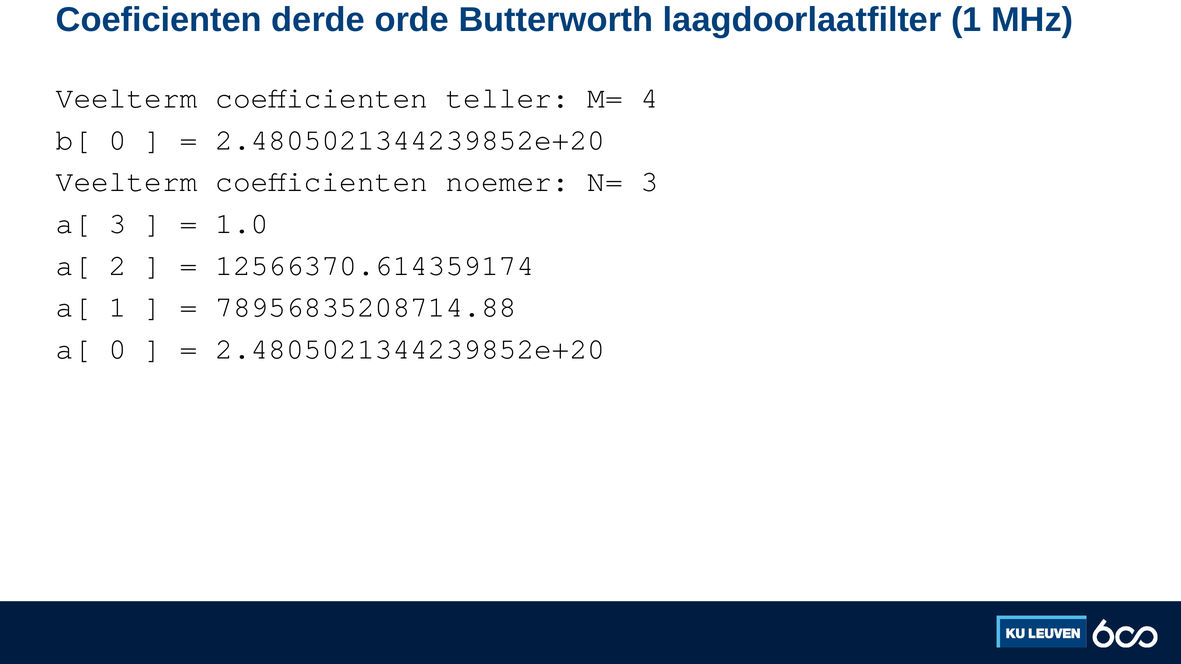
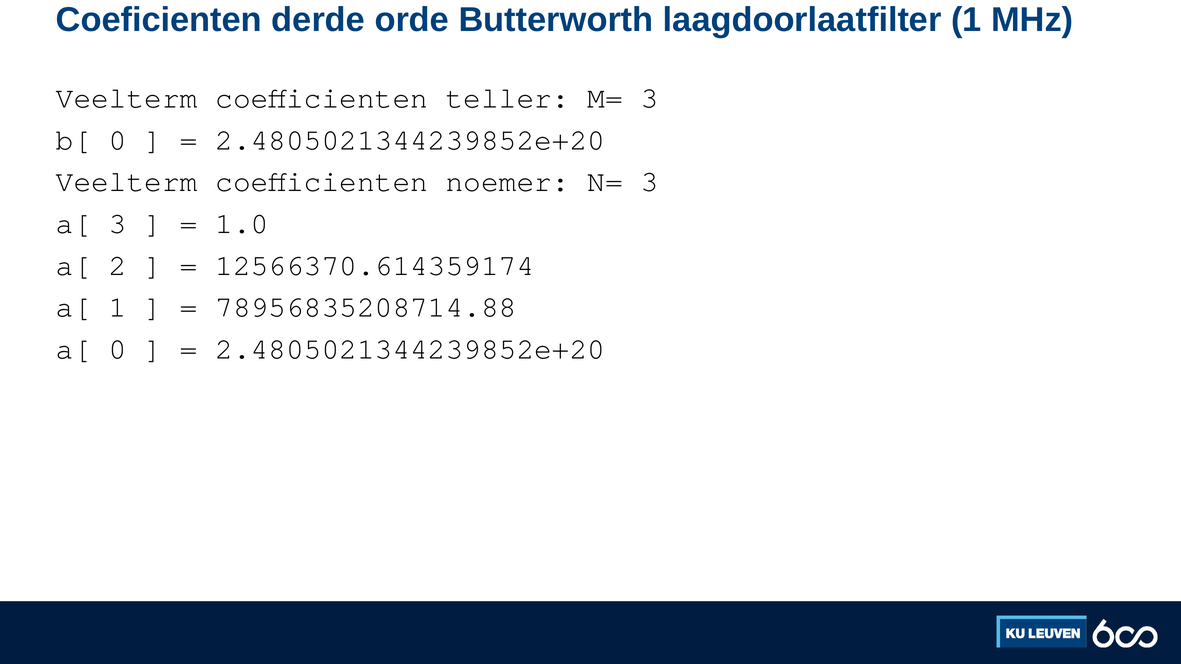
M= 4: 4 -> 3 (649, 98)
